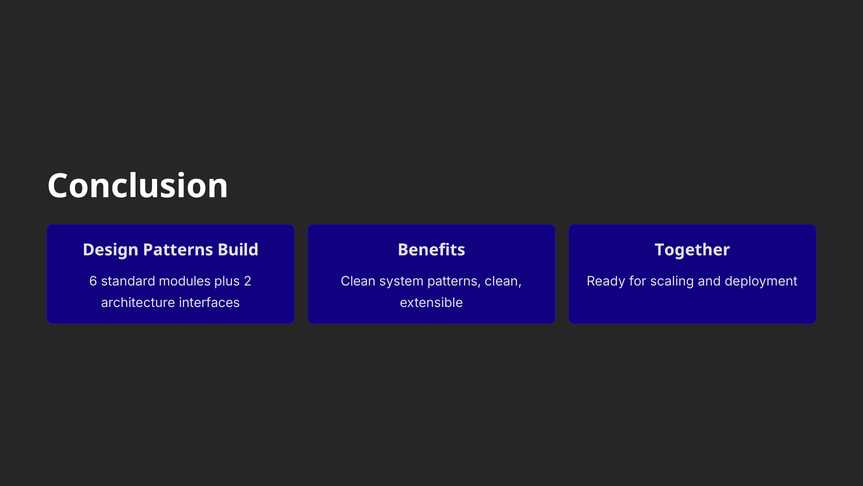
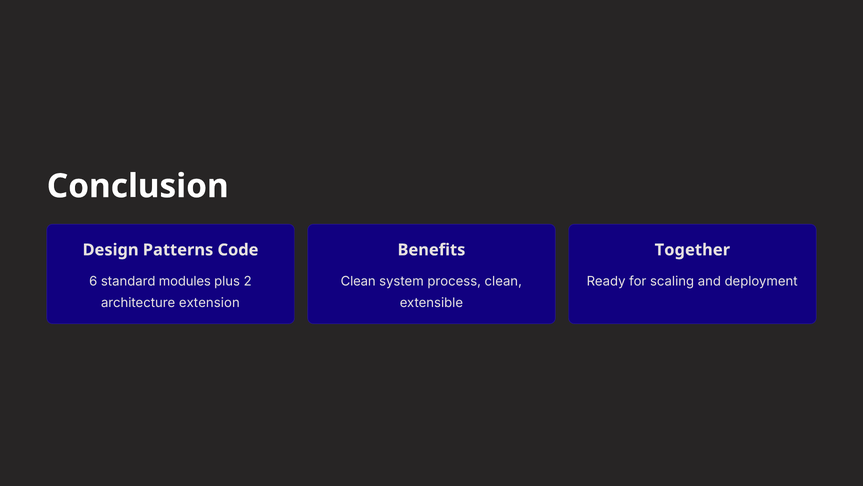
Build: Build -> Code (238, 250)
system patterns: patterns -> process (454, 281)
interfaces: interfaces -> extension (209, 302)
